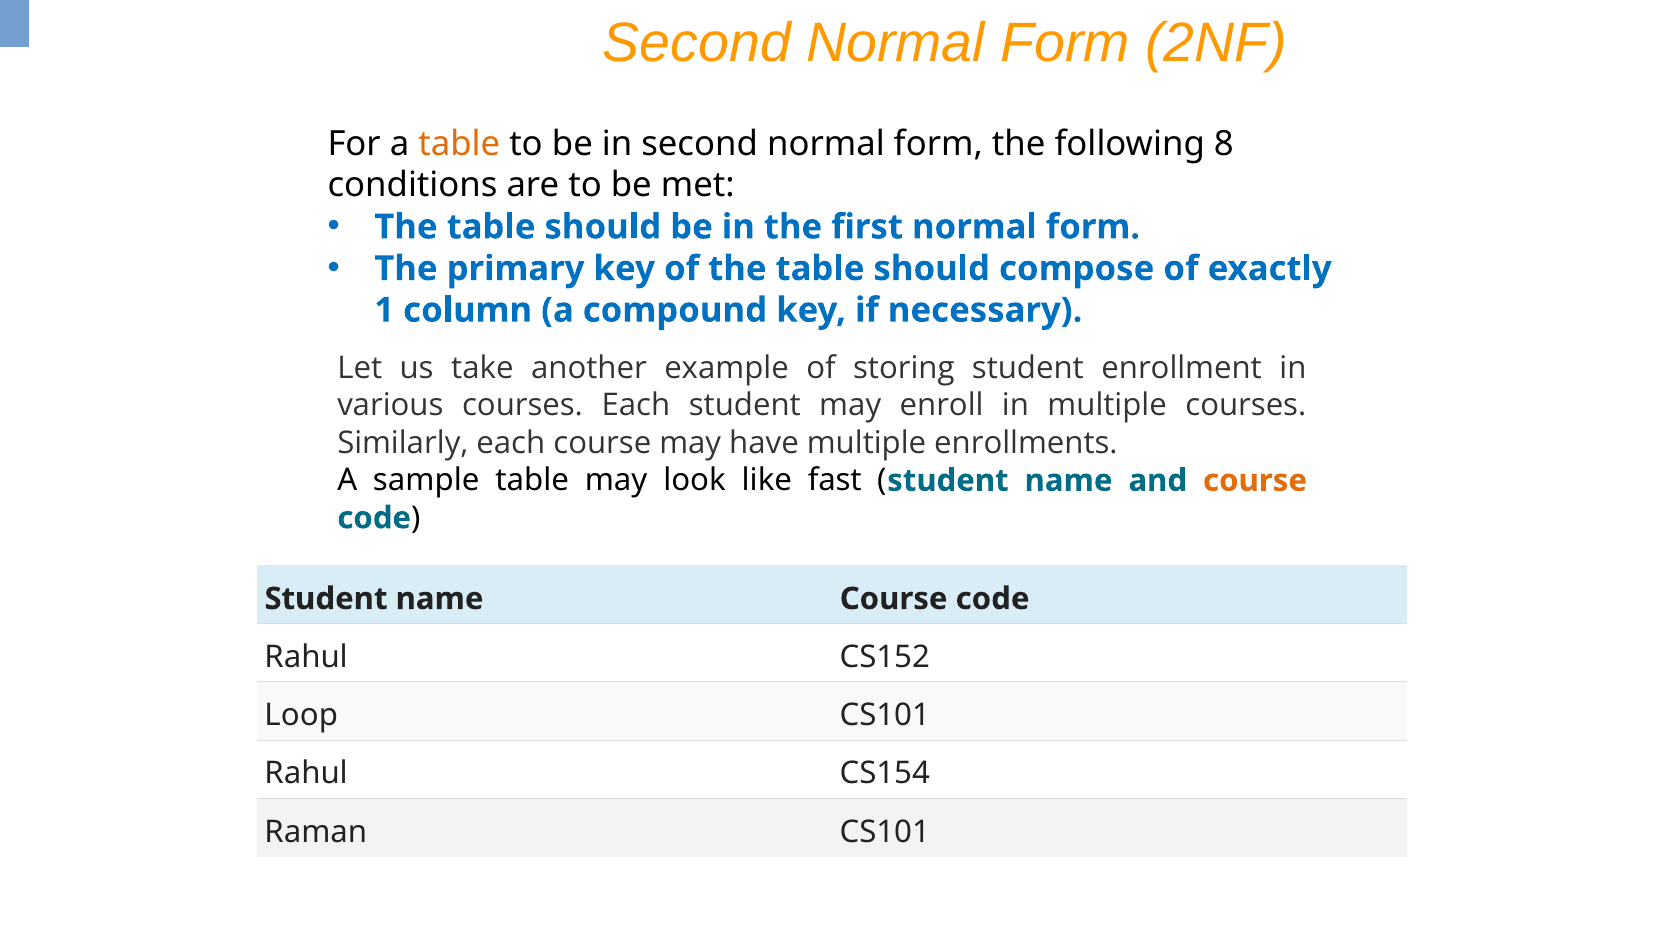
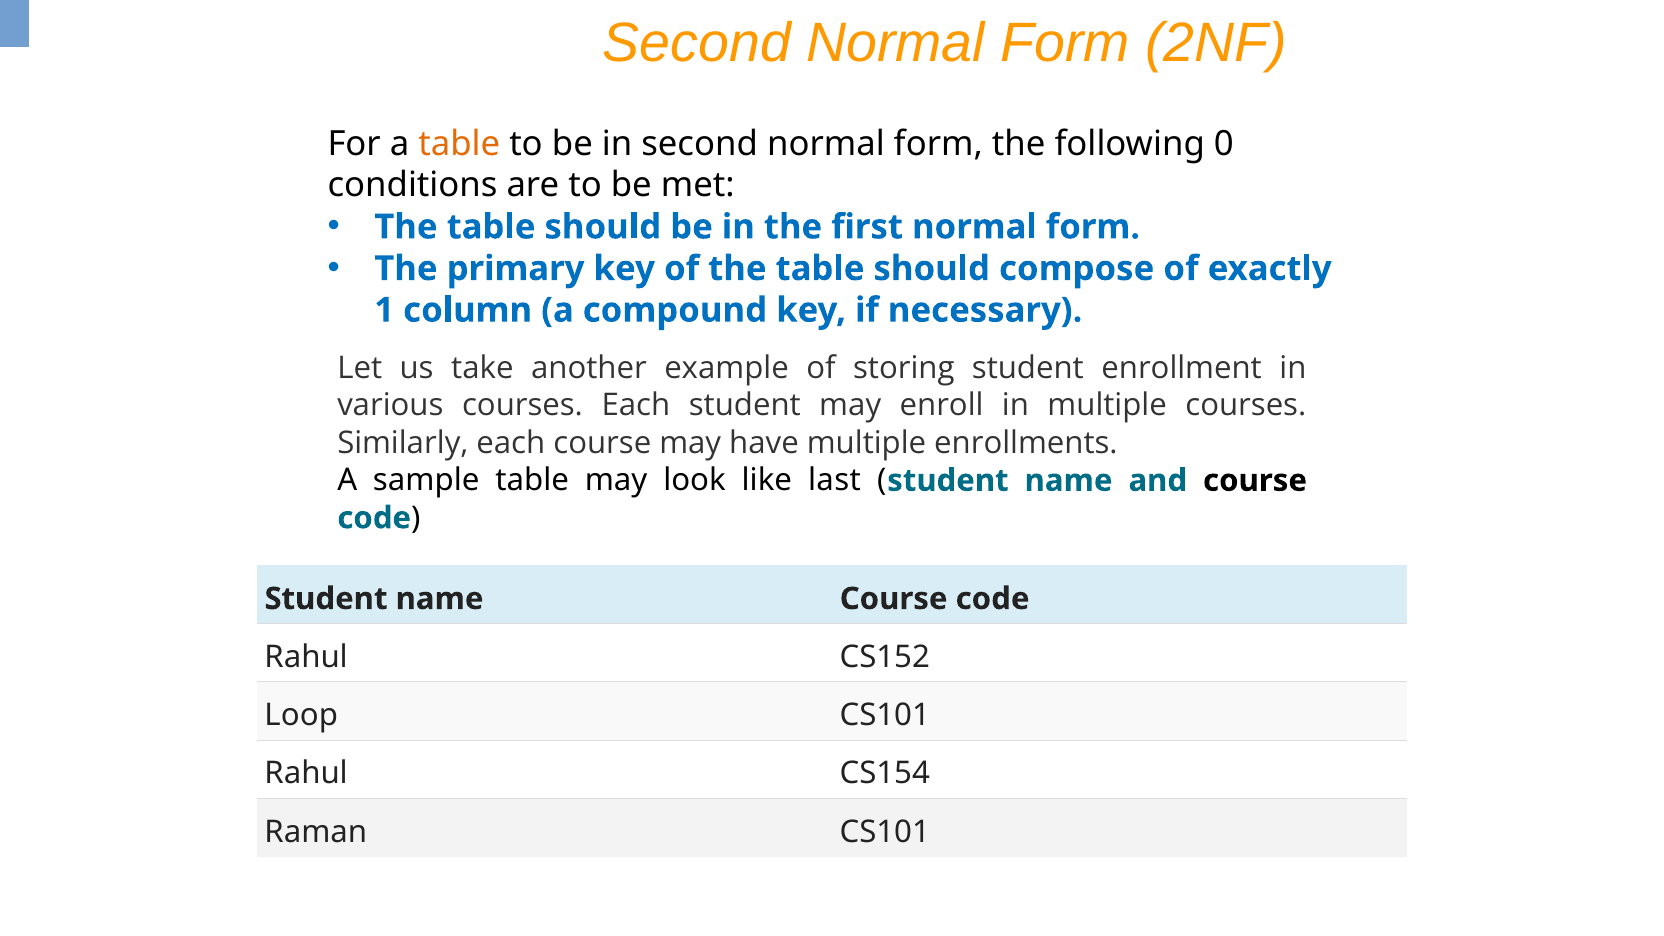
8: 8 -> 0 (1224, 144)
fast: fast -> last (834, 481)
course colour: orange -> black (1255, 481)
